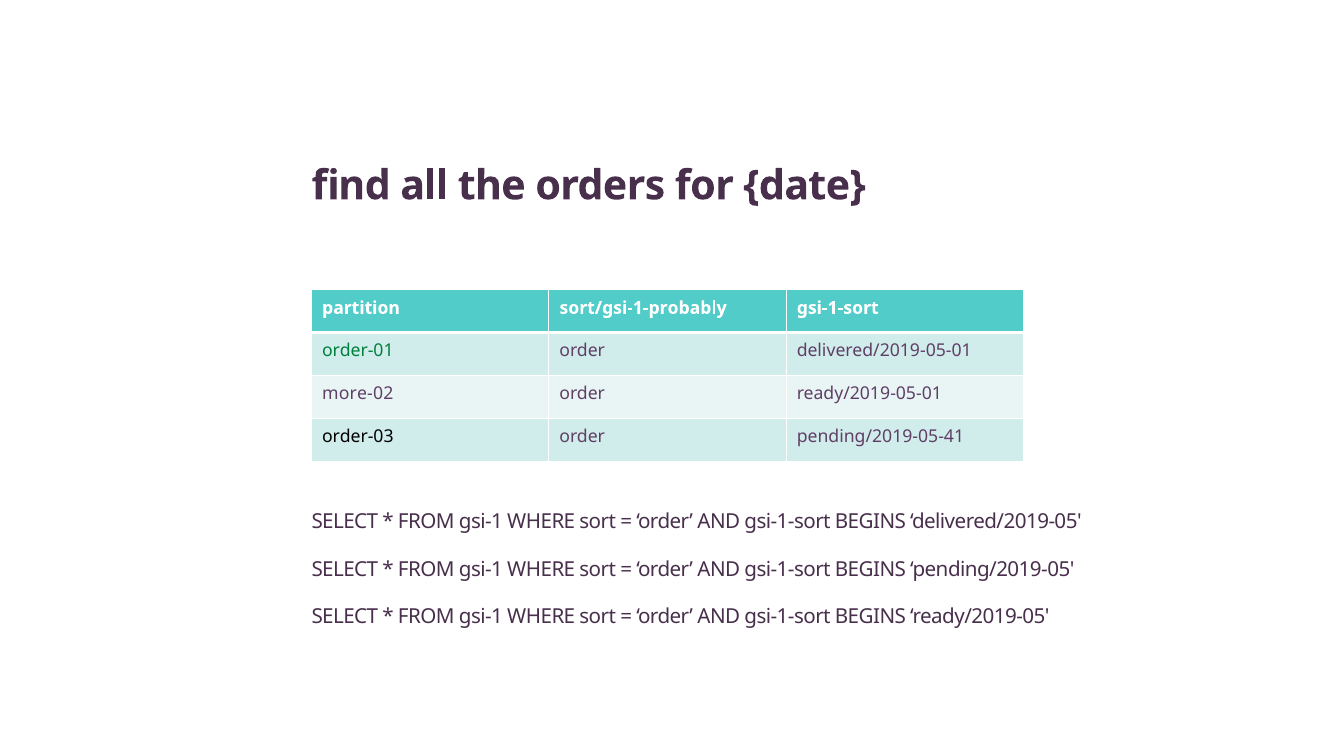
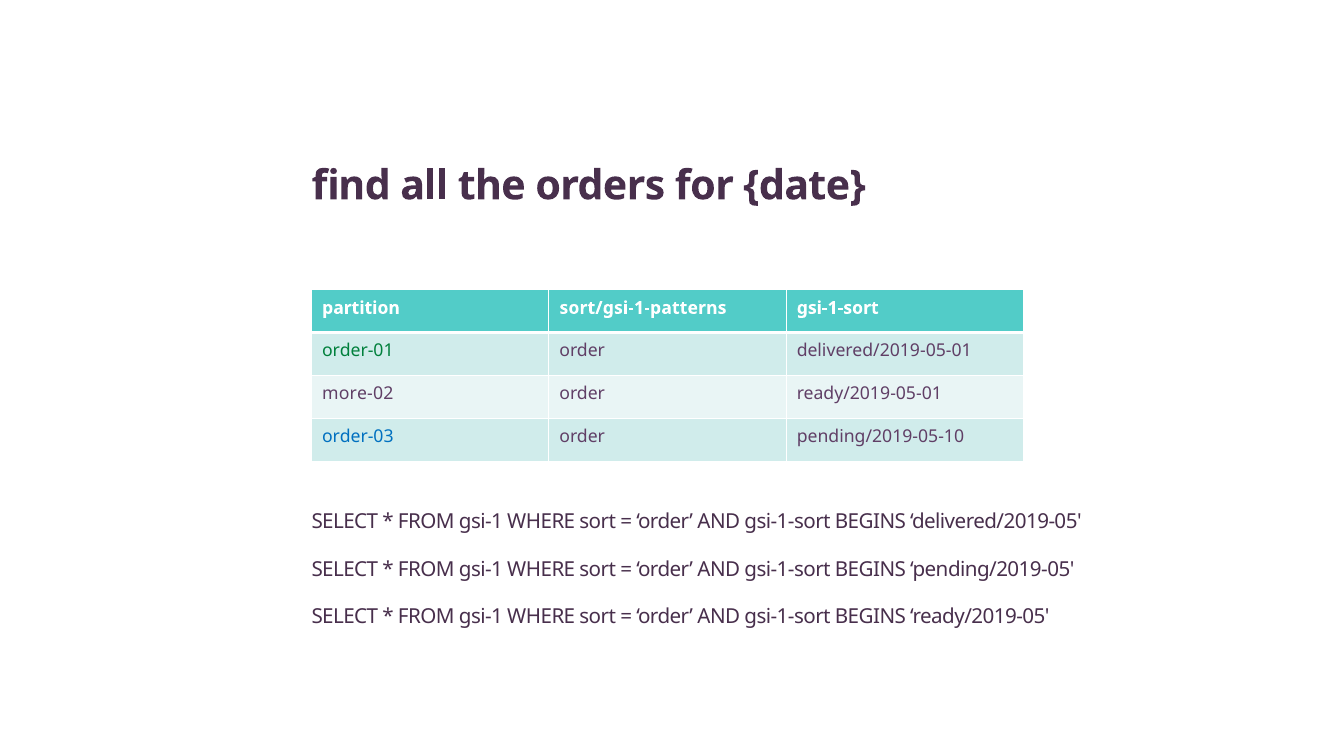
sort/gsi-1-probably: sort/gsi-1-probably -> sort/gsi-1-patterns (643, 308)
order-03 colour: black -> blue (358, 437)
pending/2019-05-41: pending/2019-05-41 -> pending/2019-05-10 (880, 437)
